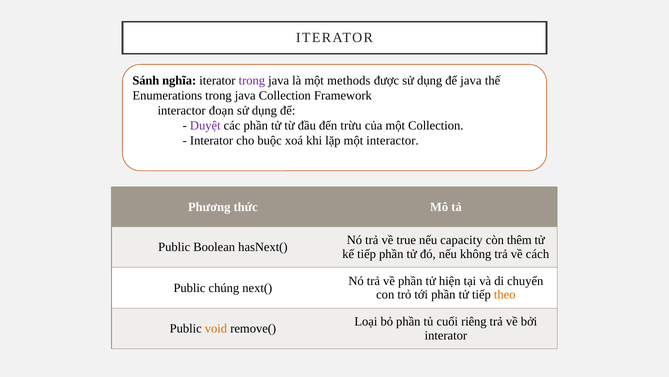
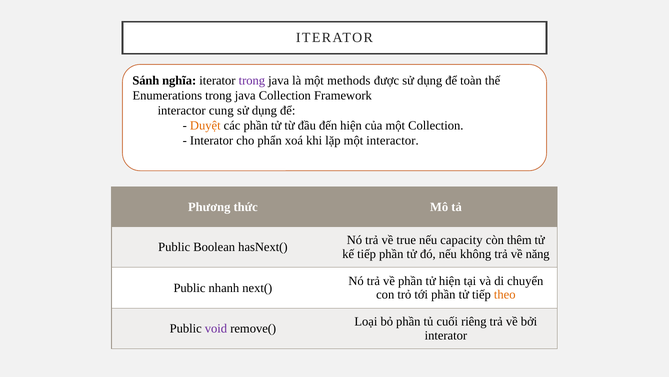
để java: java -> toàn (471, 80)
đoạn: đoạn -> cung (221, 110)
Duyệt colour: purple -> orange (205, 126)
đến trừu: trừu -> hiện (351, 126)
buộc: buộc -> phẩn (270, 141)
cách: cách -> năng (538, 254)
chúng: chúng -> nhanh (224, 287)
void colour: orange -> purple (216, 328)
